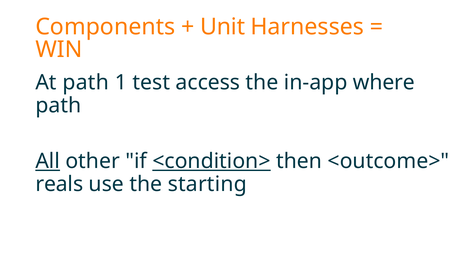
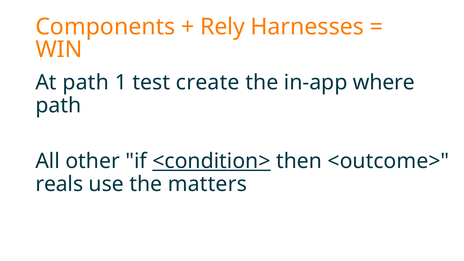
Unit: Unit -> Rely (223, 27)
access: access -> create (208, 83)
All underline: present -> none (48, 161)
starting: starting -> matters (207, 184)
